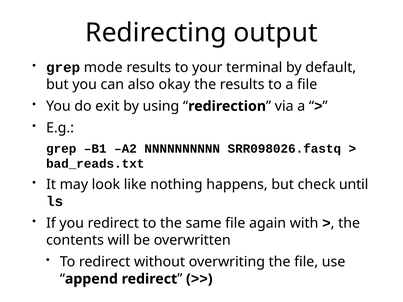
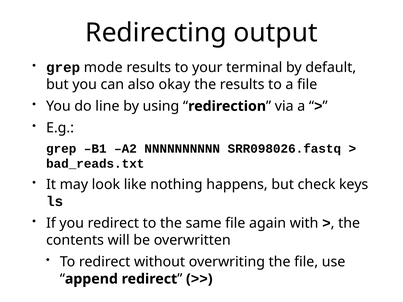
exit: exit -> line (107, 106)
until: until -> keys (354, 185)
